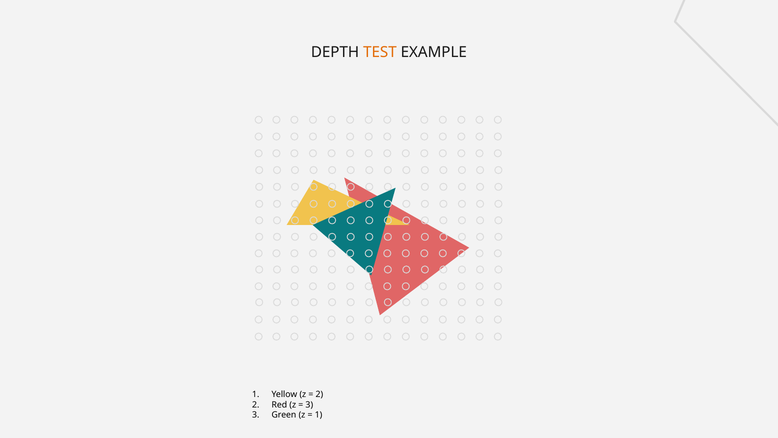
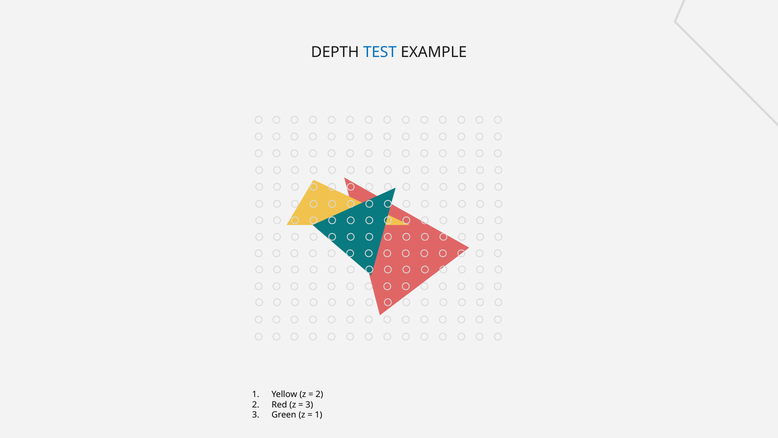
TEST colour: orange -> blue (380, 52)
